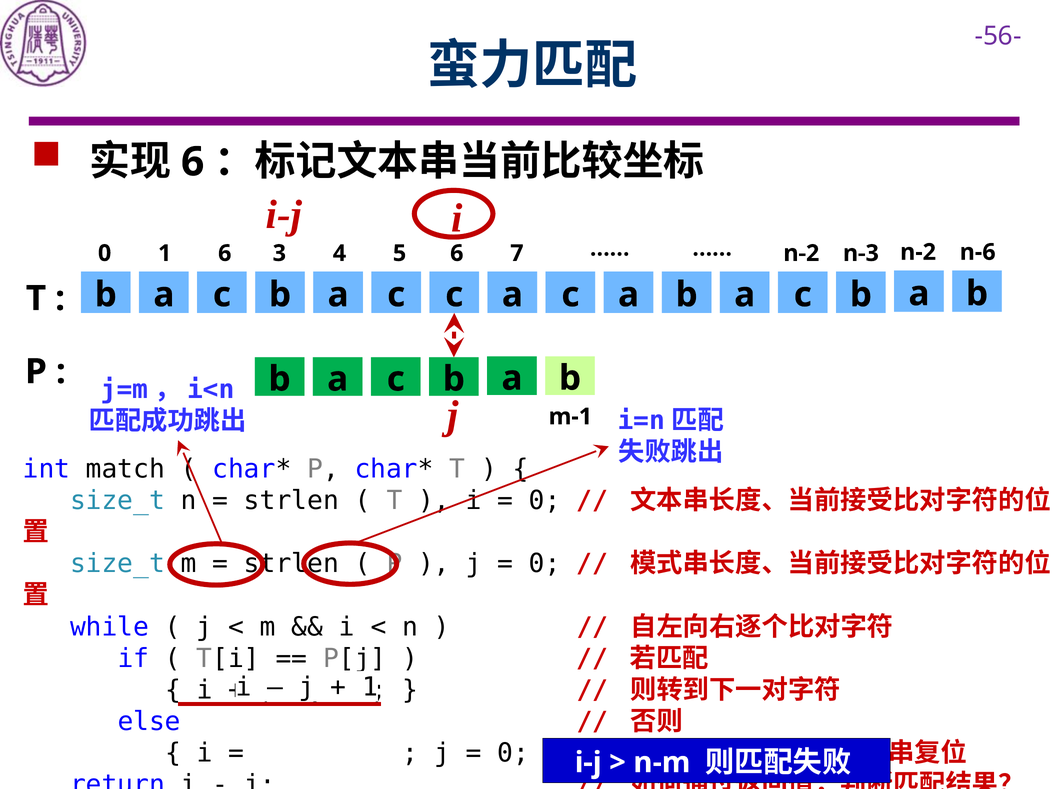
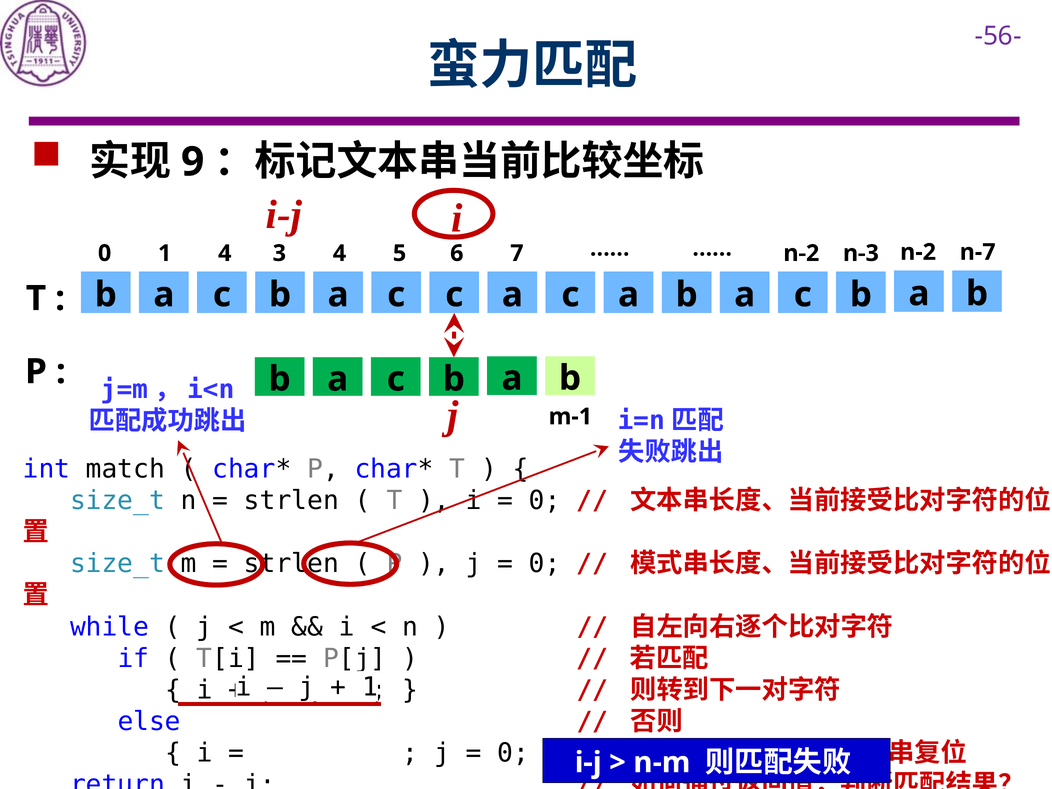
6: 6 -> 9 (193, 162)
n-6: n-6 -> n-7 (978, 252)
1 6: 6 -> 4 (225, 253)
